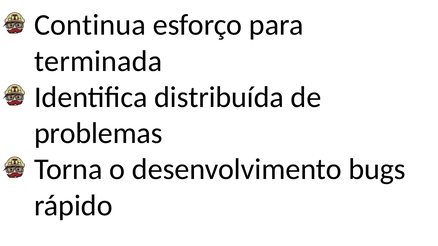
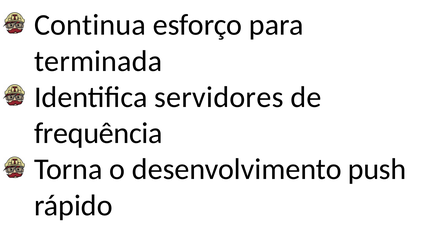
distribuída: distribuída -> servidores (219, 97)
problemas: problemas -> frequência (98, 134)
bugs: bugs -> push (377, 170)
